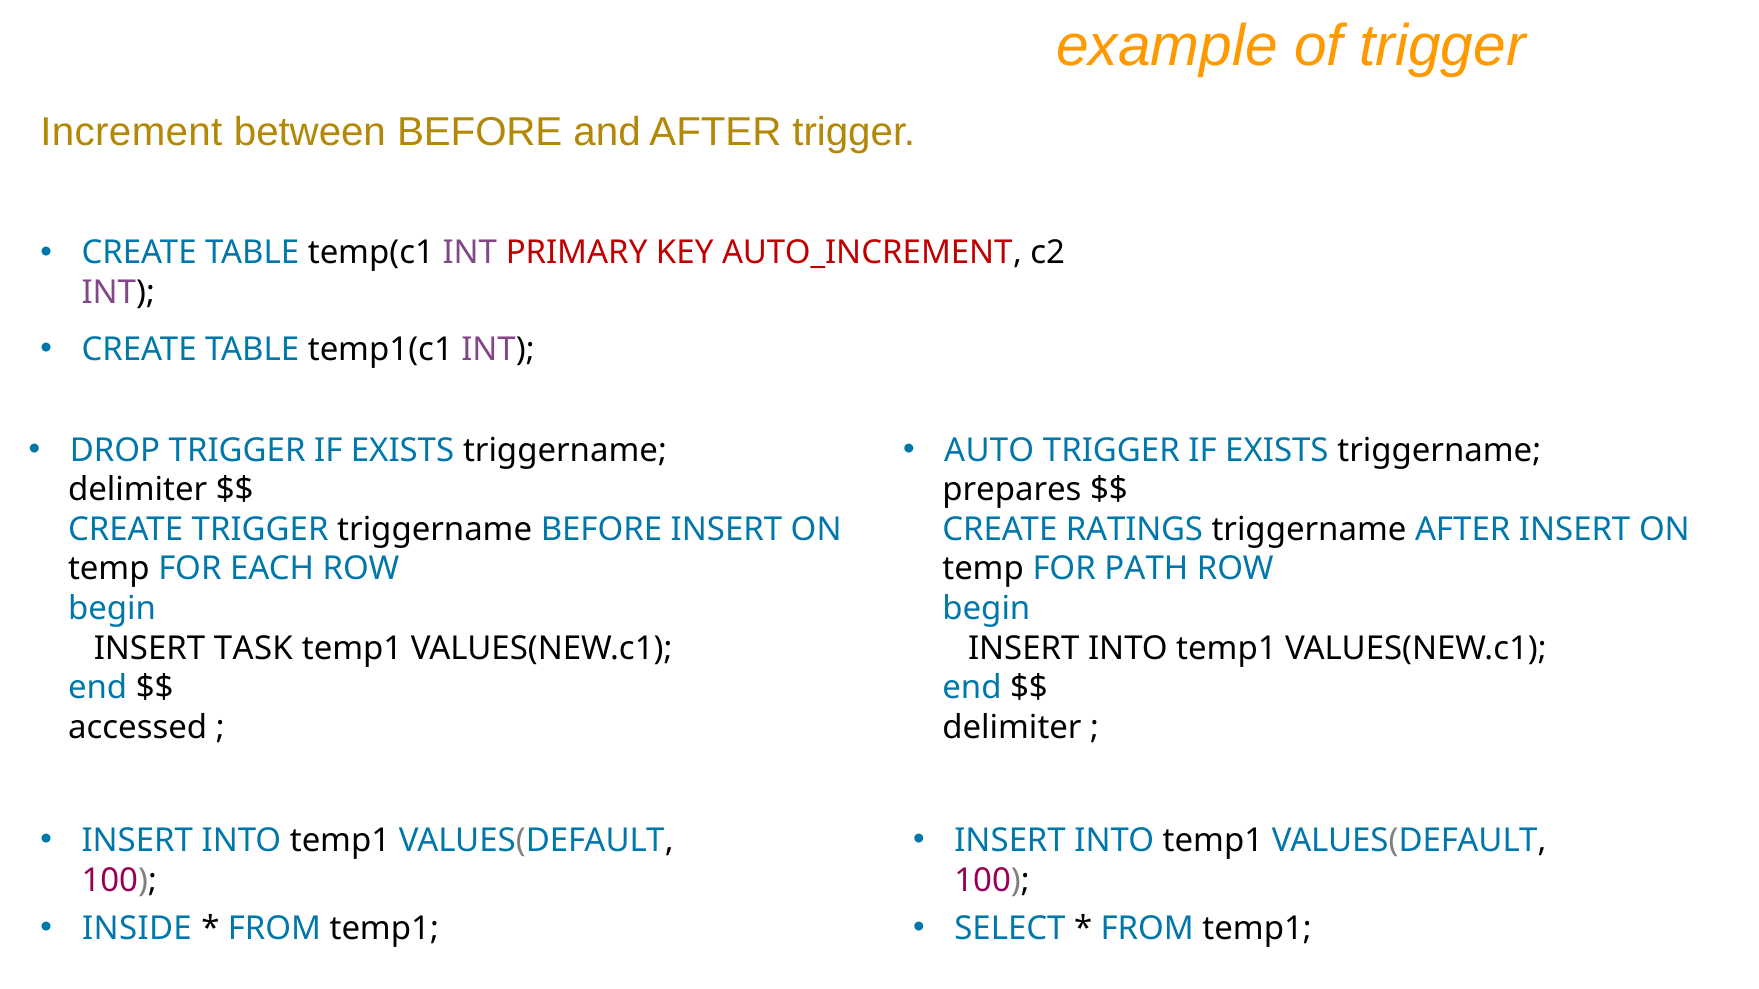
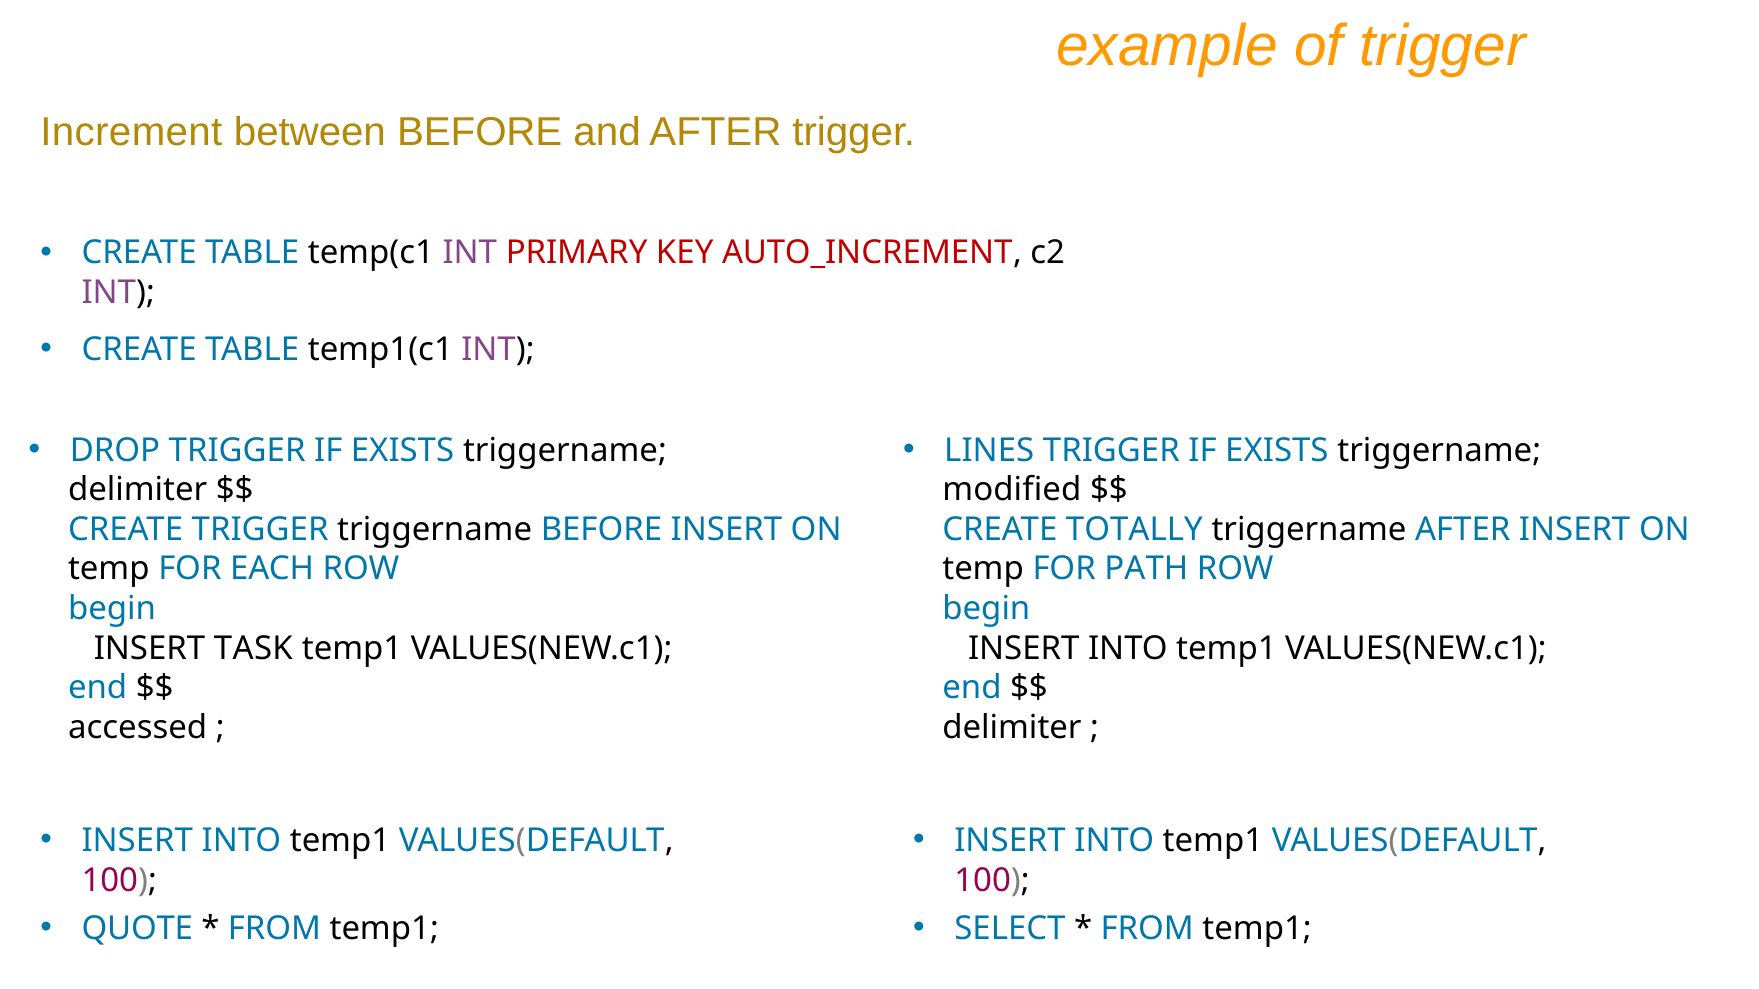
AUTO: AUTO -> LINES (989, 451)
prepares: prepares -> modified (1012, 490)
RATINGS: RATINGS -> TOTALLY (1134, 530)
INSIDE: INSIDE -> QUOTE (137, 929)
